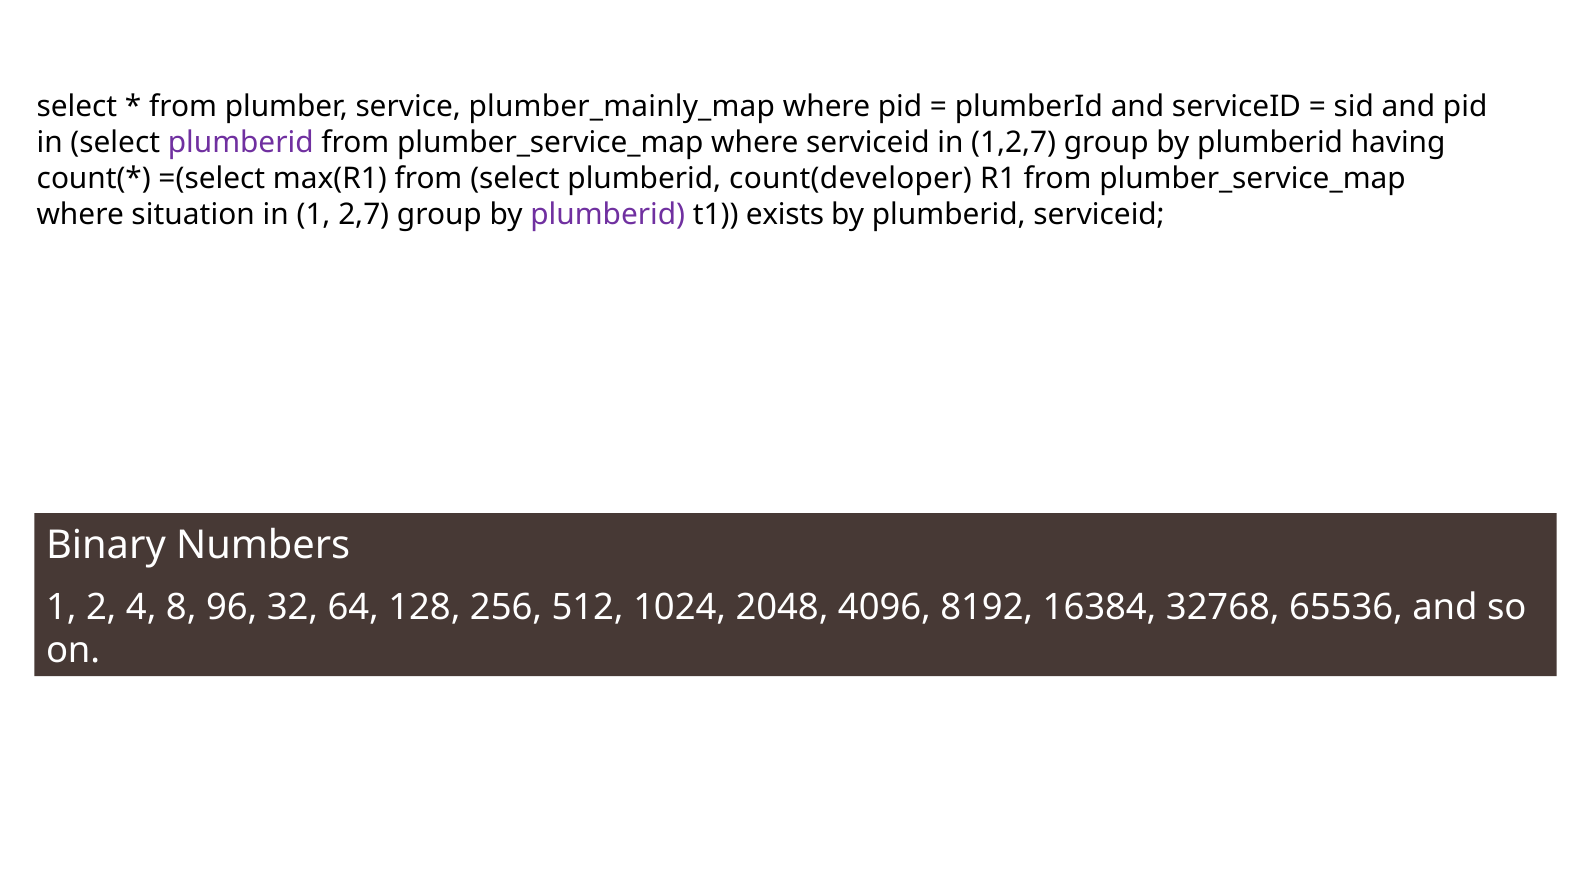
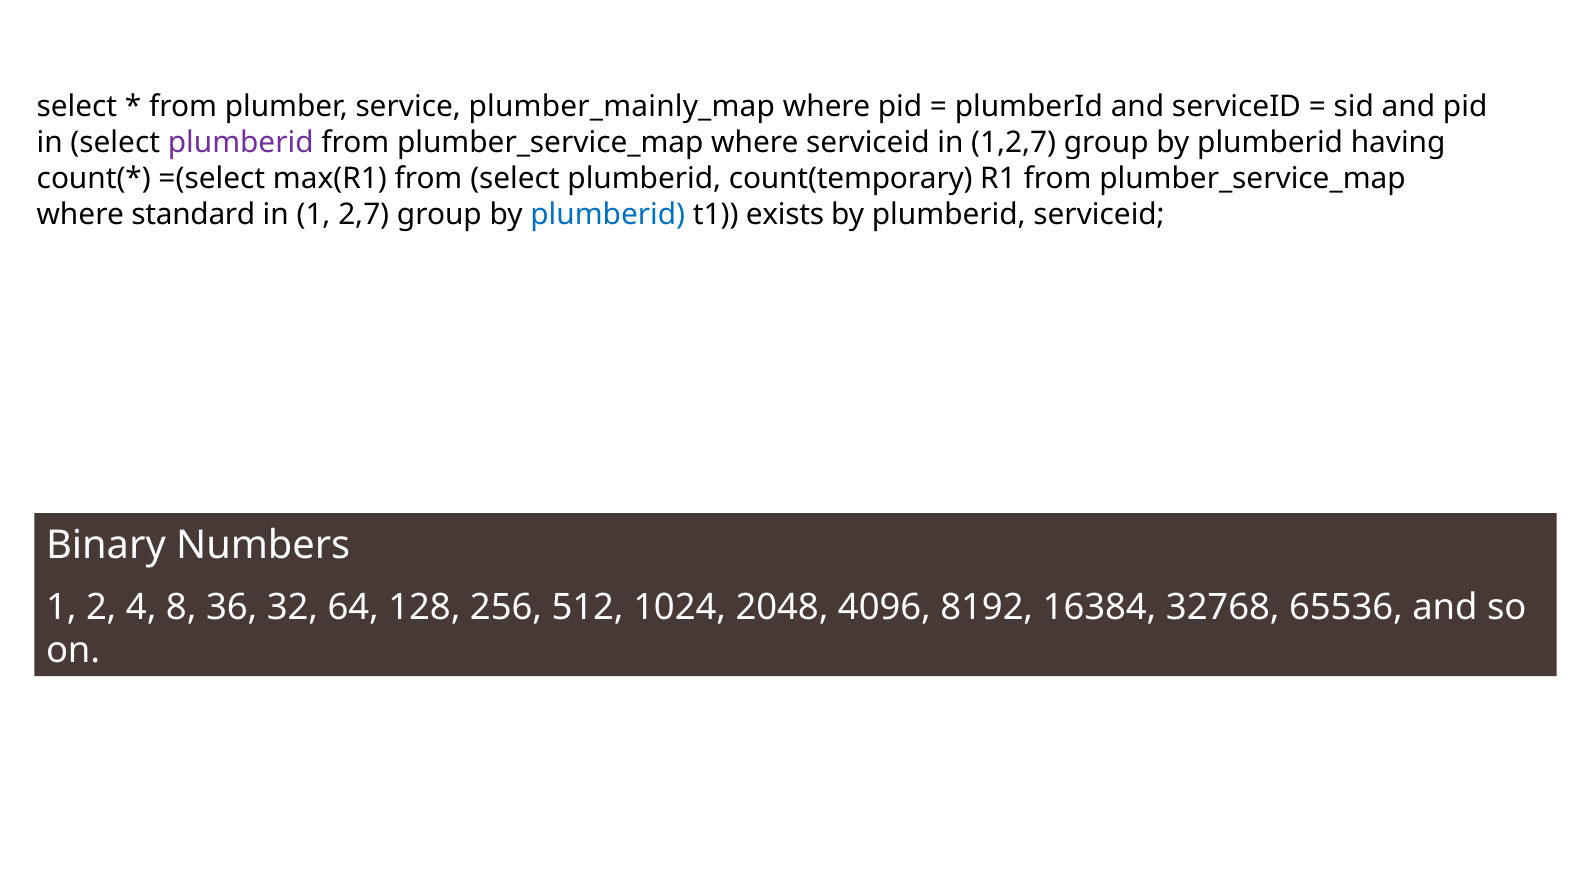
count(developer: count(developer -> count(temporary (851, 178)
situation: situation -> standard (193, 214)
plumberid colour: purple -> blue (608, 214)
96: 96 -> 36 (232, 607)
